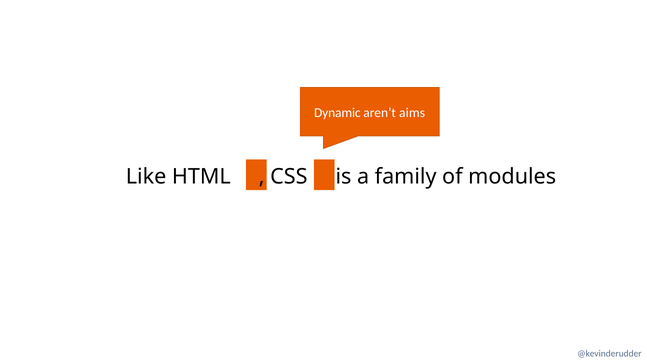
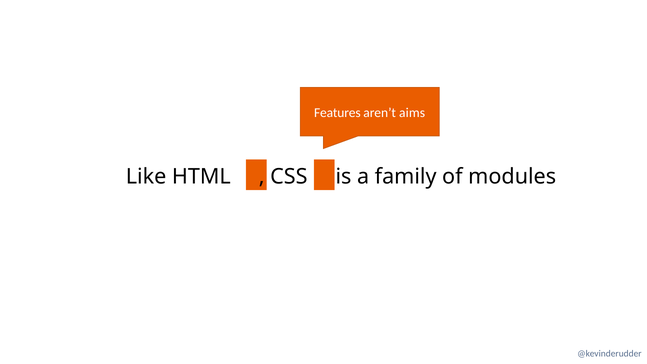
Dynamic: Dynamic -> Features (337, 113)
